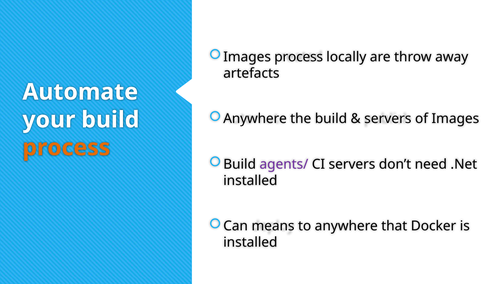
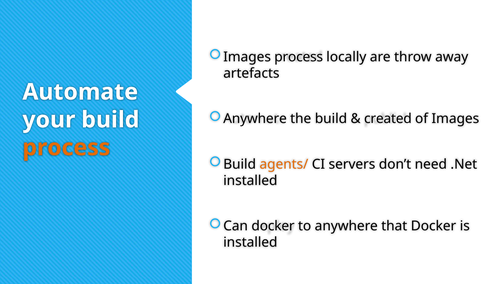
servers: servers -> created (388, 119)
agents/ colour: purple -> orange (284, 164)
Can means: means -> docker (273, 226)
